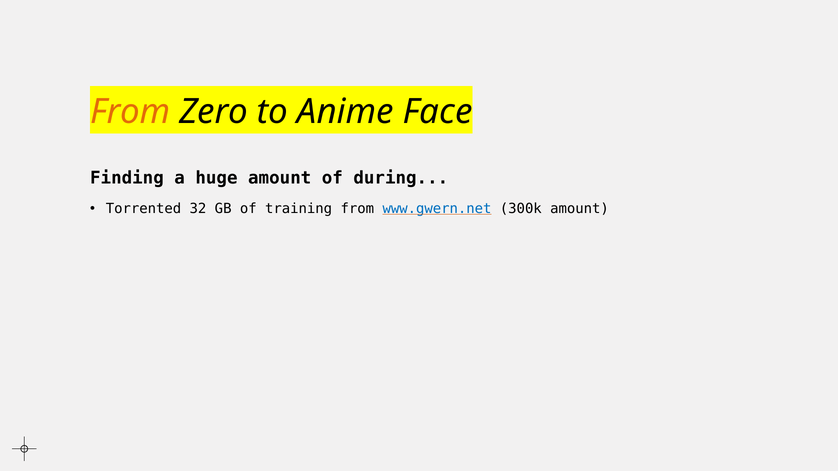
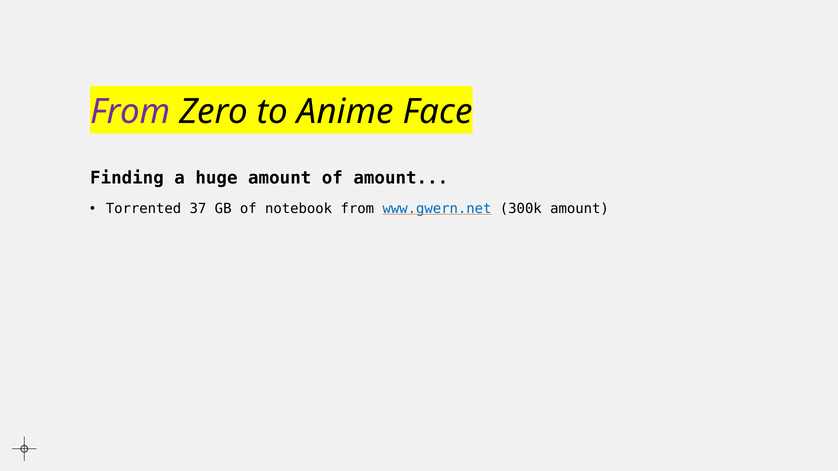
From colour: orange -> purple (130, 112)
of during: during -> amount (401, 178)
32: 32 -> 37 (198, 209)
training: training -> notebook (299, 209)
